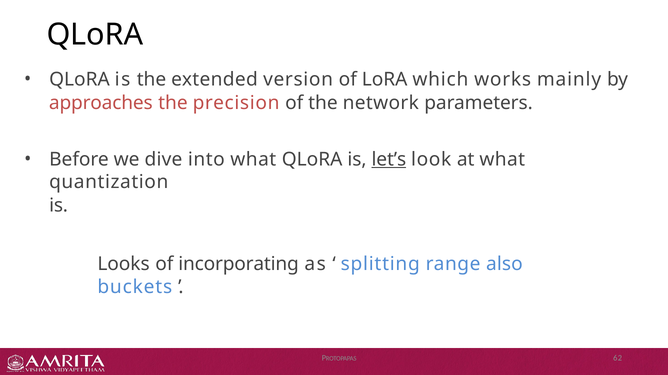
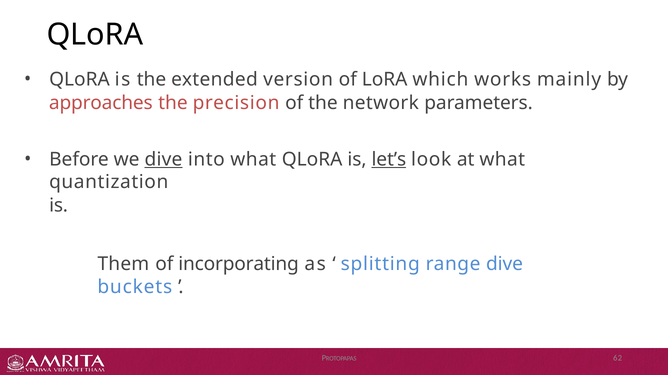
dive underline: none -> present (163, 160)
Looks: Looks -> Them (123, 264)
range also: also -> dive (505, 264)
